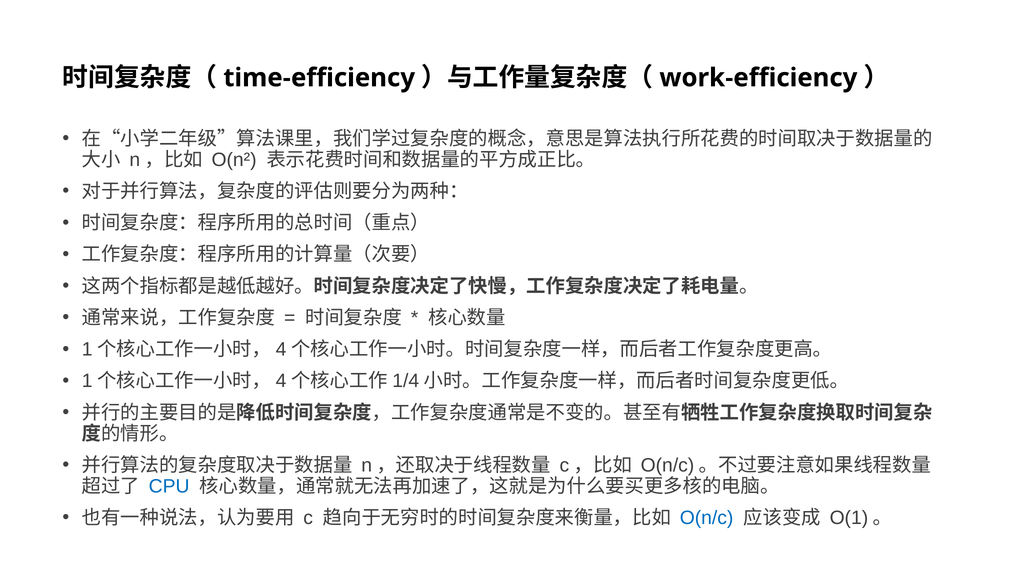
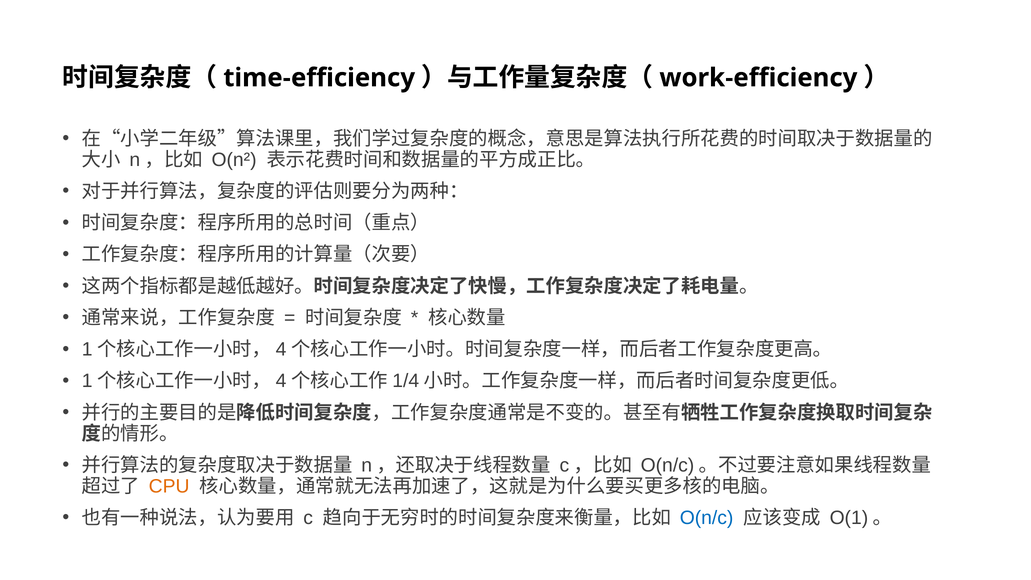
CPU colour: blue -> orange (169, 486)
